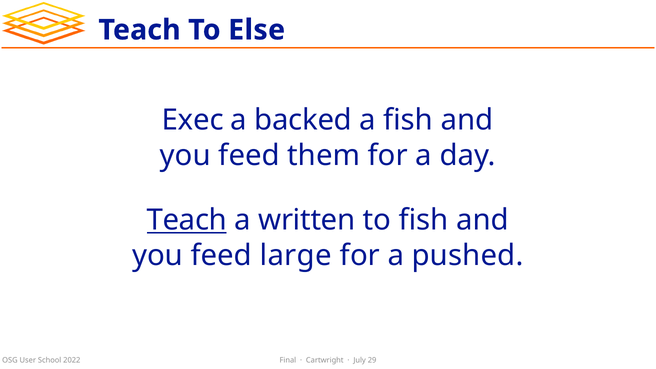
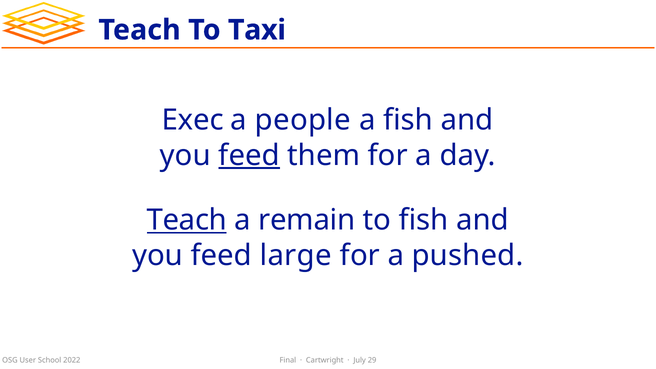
Else: Else -> Taxi (257, 30)
backed: backed -> people (303, 120)
feed underline: none -> present (249, 155)
written: written -> remain (307, 220)
